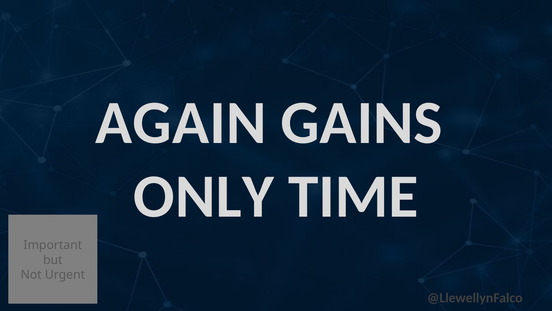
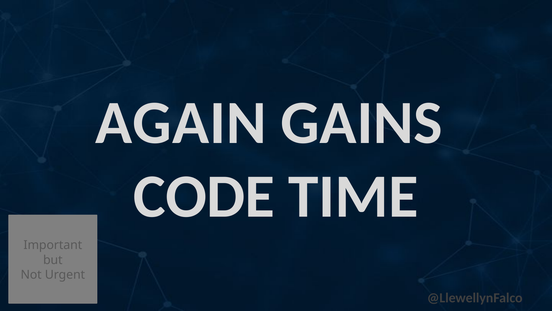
ONLY: ONLY -> CODE (204, 196)
